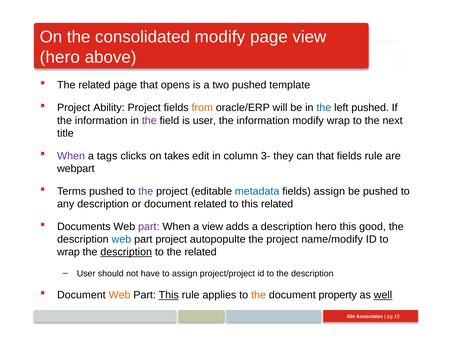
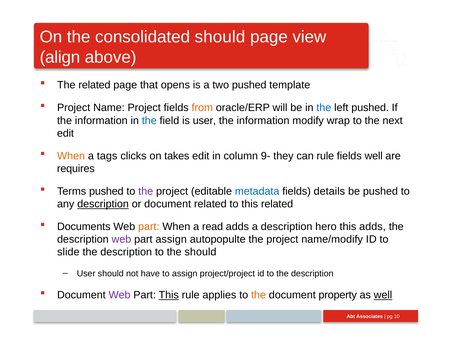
consolidated modify: modify -> should (220, 37)
hero: hero -> align (60, 57)
Ability: Ability -> Name (109, 108)
the colour: purple -> blue (149, 121)
title: title -> edit (65, 133)
When colour: purple -> orange (71, 156)
3-: 3- -> 9- (266, 156)
can that: that -> rule (325, 156)
fields rule: rule -> well (374, 156)
webpart: webpart -> requires (76, 169)
fields assign: assign -> details (329, 191)
description underline: none -> present (103, 204)
part colour: purple -> orange (149, 227)
a view: view -> read (213, 227)
this good: good -> adds (372, 227)
web colour: blue -> purple (121, 240)
part project: project -> assign (171, 240)
wrap: wrap -> slide (68, 252)
description underline: present -> none (126, 252)
to the related: related -> should (200, 252)
Web colour: orange -> purple (120, 295)
